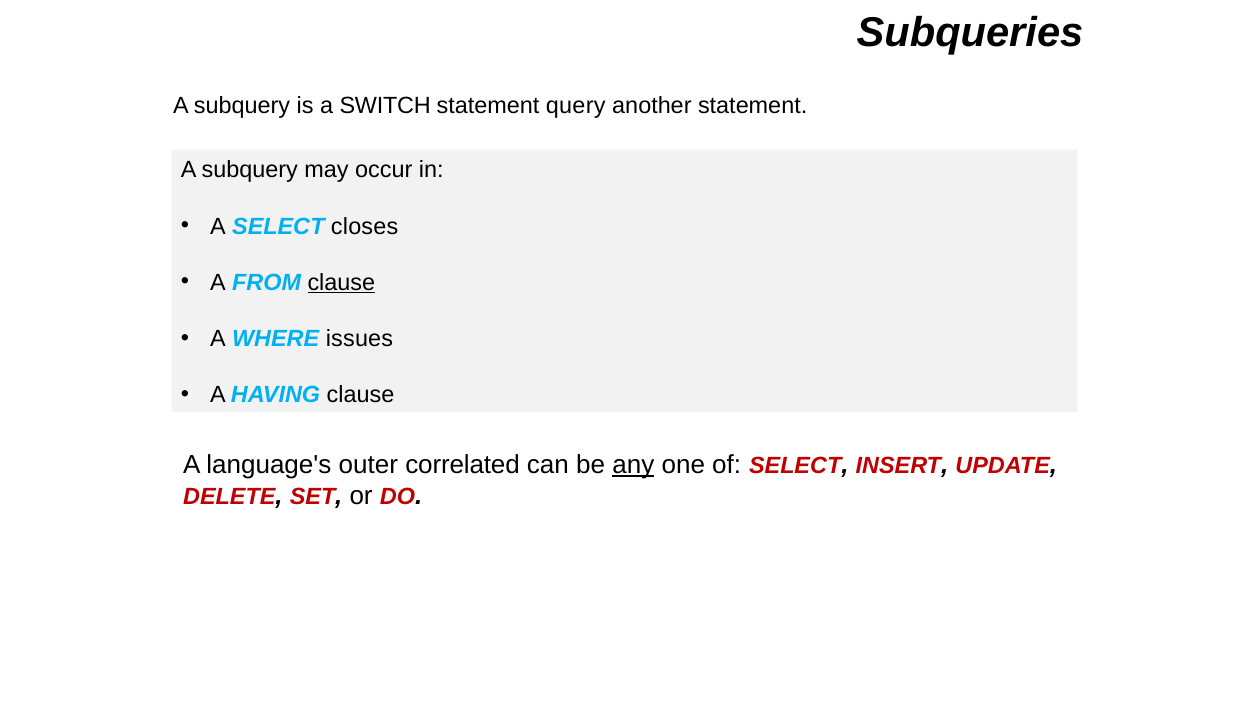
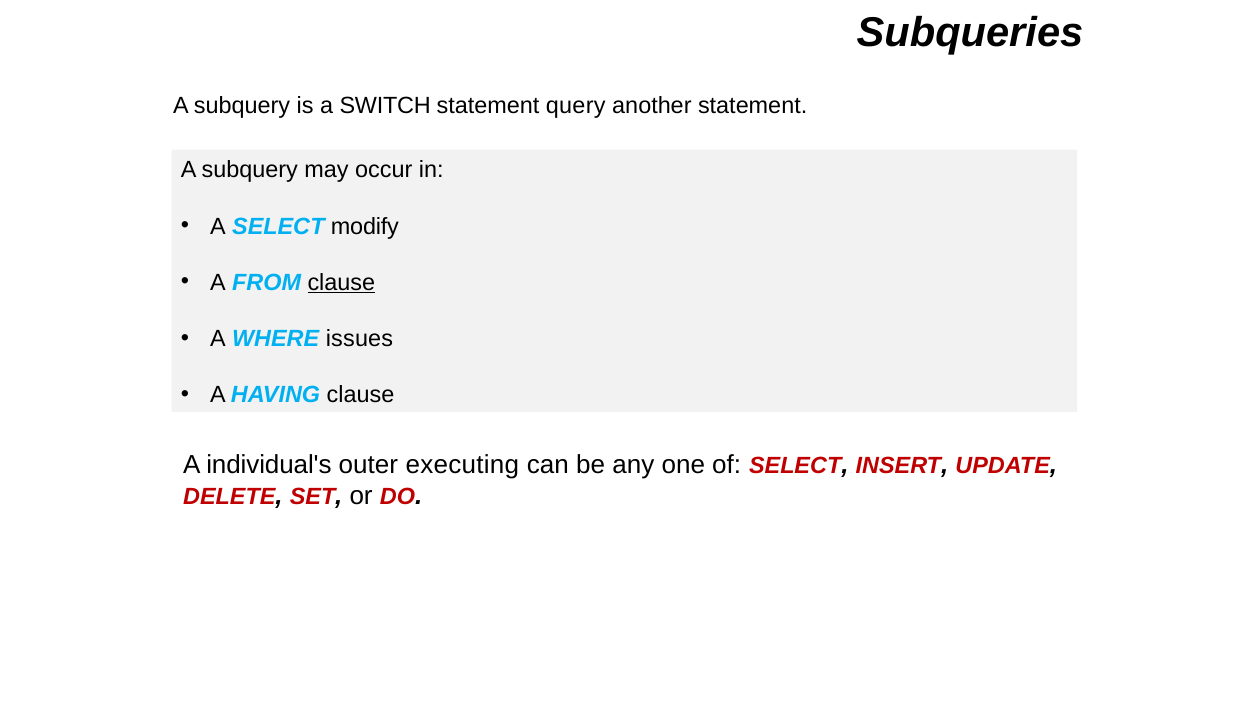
closes: closes -> modify (365, 226)
language's: language's -> individual's (269, 465)
correlated: correlated -> executing (462, 465)
any underline: present -> none (633, 465)
